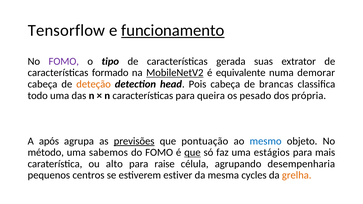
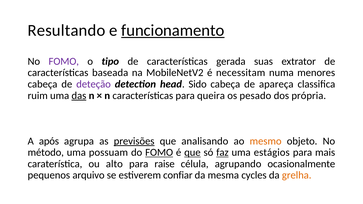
Tensorflow: Tensorflow -> Resultando (66, 31)
formado: formado -> baseada (110, 73)
MobileNetV2 underline: present -> none (175, 73)
equivalente: equivalente -> necessitam (241, 73)
demorar: demorar -> menores (316, 73)
deteção colour: orange -> purple (94, 84)
Pois: Pois -> Sido (198, 84)
brancas: brancas -> apareça (276, 84)
todo: todo -> ruim (38, 96)
das underline: none -> present (79, 96)
pontuação: pontuação -> analisando (205, 141)
mesmo colour: blue -> orange (266, 141)
sabemos: sabemos -> possuam (108, 153)
FOMO underline: none -> present (159, 153)
faz underline: none -> present (222, 153)
desempenharia: desempenharia -> ocasionalmente (301, 164)
centros: centros -> arquivo (89, 175)
estiver: estiver -> confiar (178, 175)
